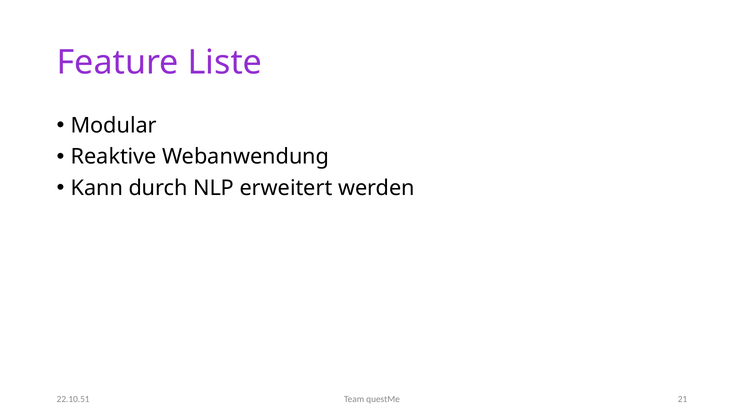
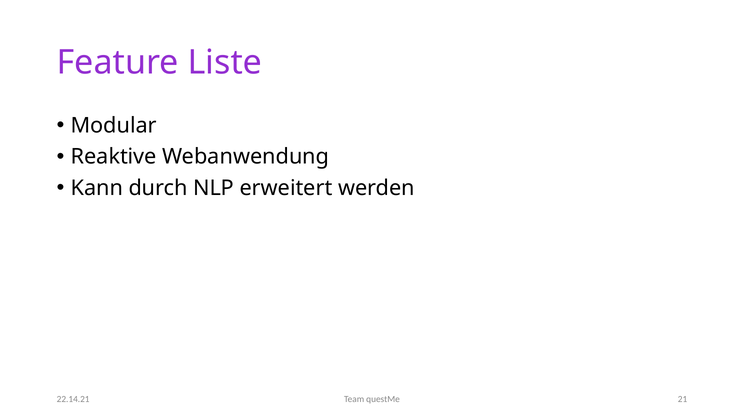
22.10.51: 22.10.51 -> 22.14.21 (73, 400)
